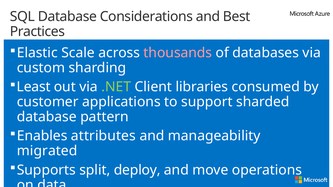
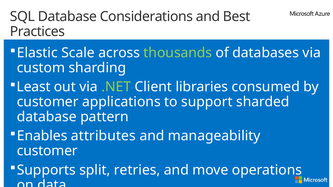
thousands colour: pink -> light green (178, 53)
migrated: migrated -> customer (47, 151)
deploy: deploy -> retries (137, 170)
